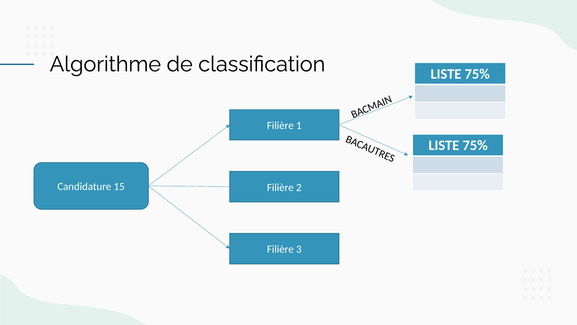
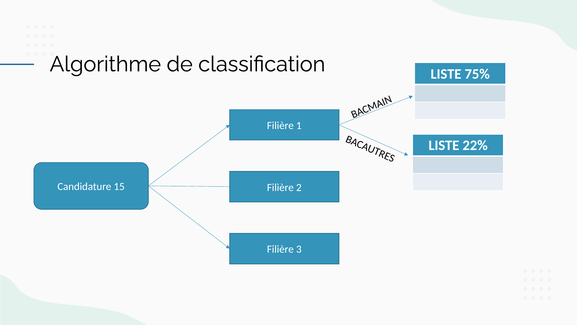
75%: 75% -> 22% (475, 145)
